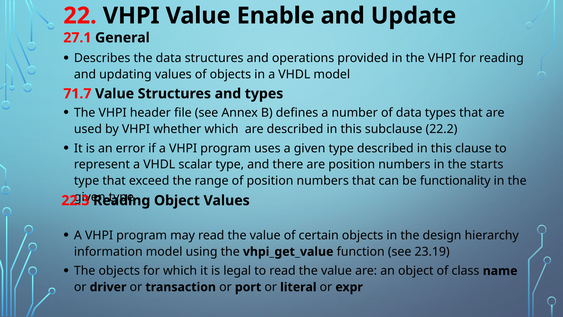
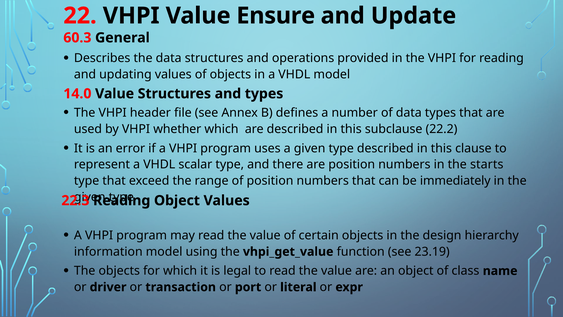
Enable: Enable -> Ensure (276, 16)
27.1: 27.1 -> 60.3 (77, 38)
71.7: 71.7 -> 14.0 (77, 94)
functionality: functionality -> immediately (455, 181)
